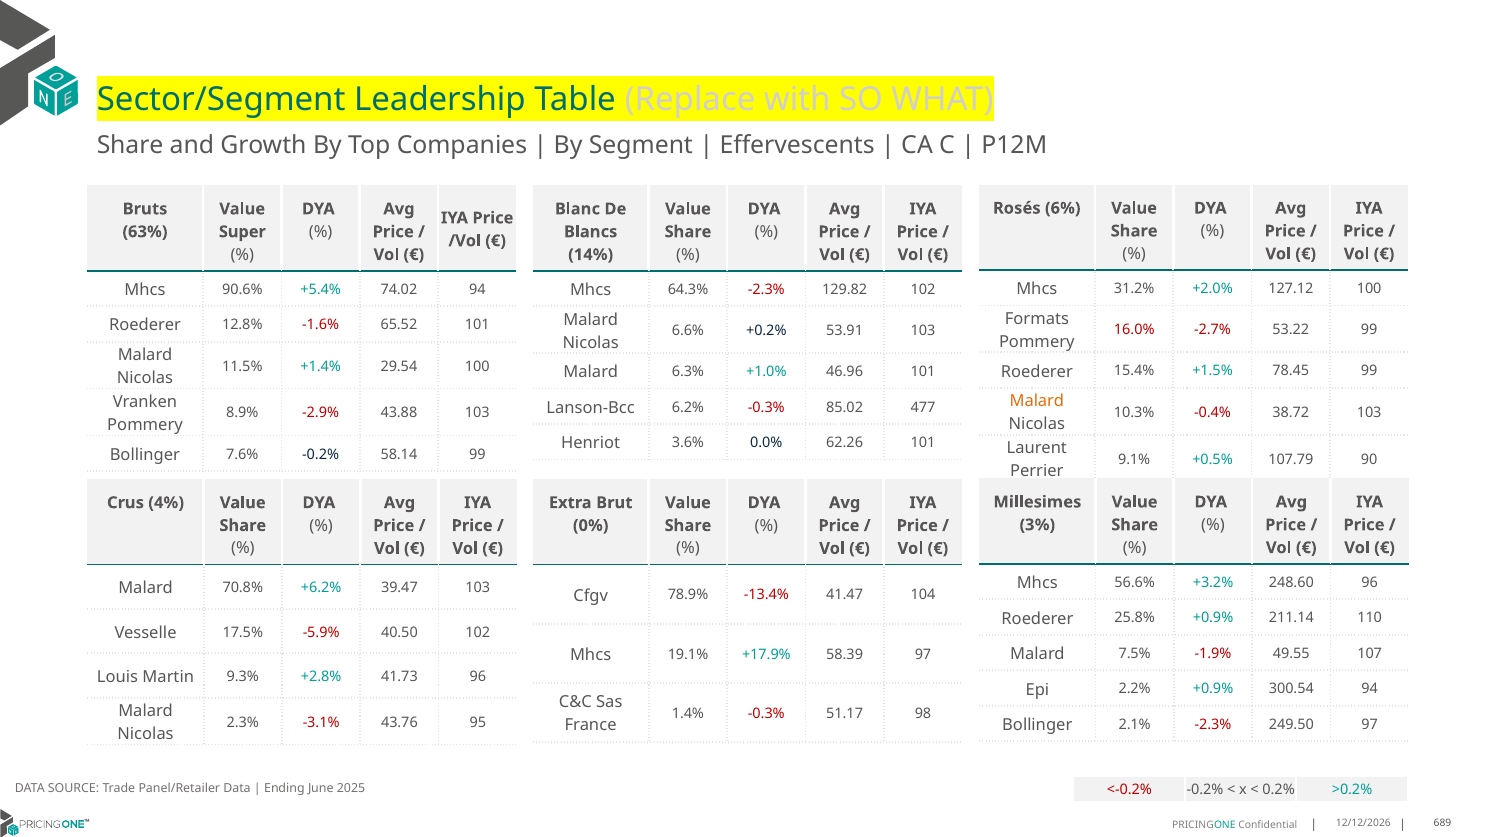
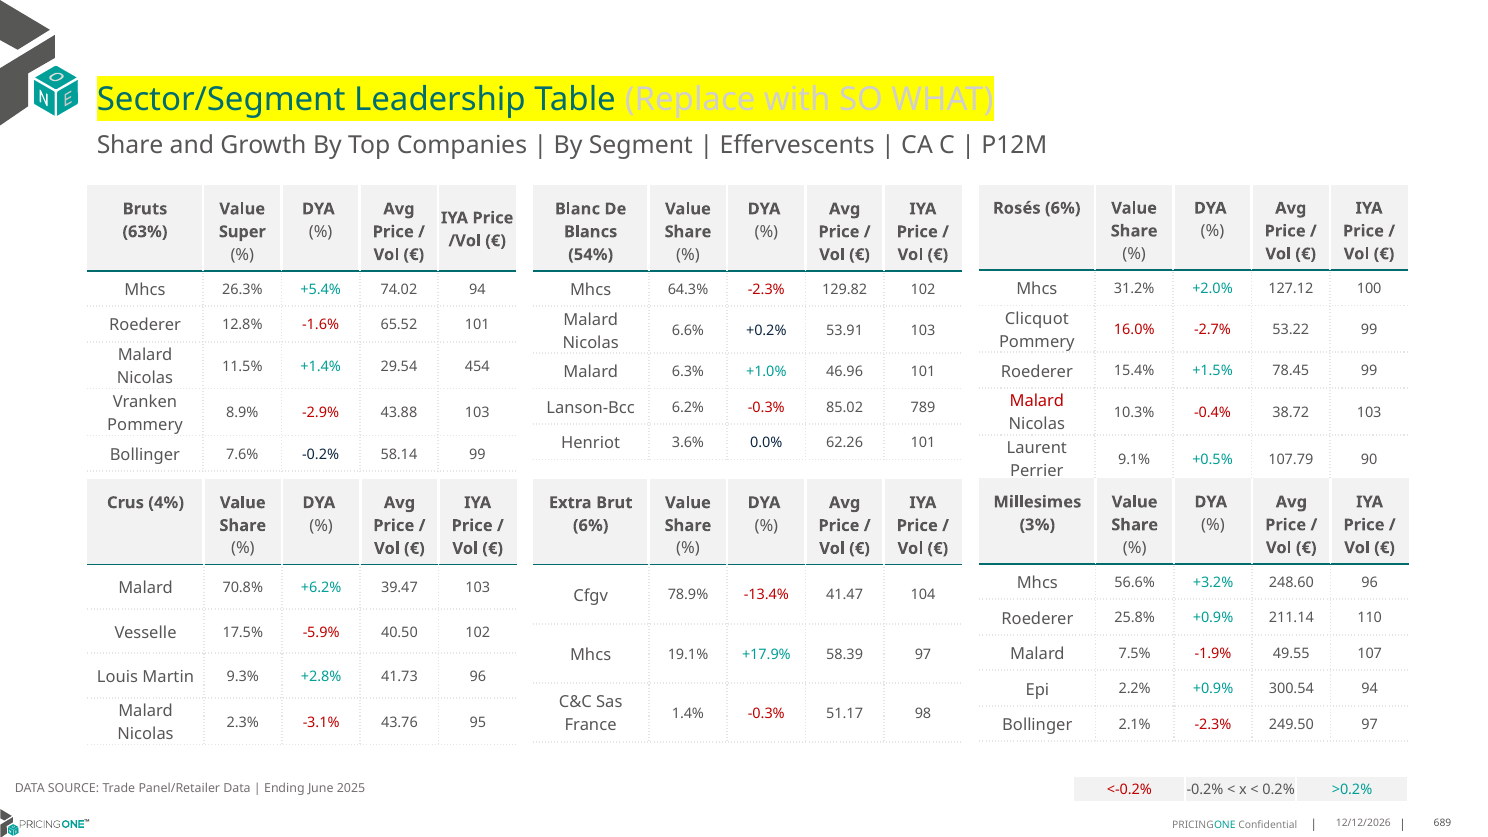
14%: 14% -> 54% (591, 255)
90.6%: 90.6% -> 26.3% (242, 290)
Formats: Formats -> Clicquot (1037, 319)
29.54 100: 100 -> 454 (477, 366)
Malard colour: orange -> red (1037, 401)
477: 477 -> 789 (923, 407)
0%: 0% -> 6% (591, 526)
